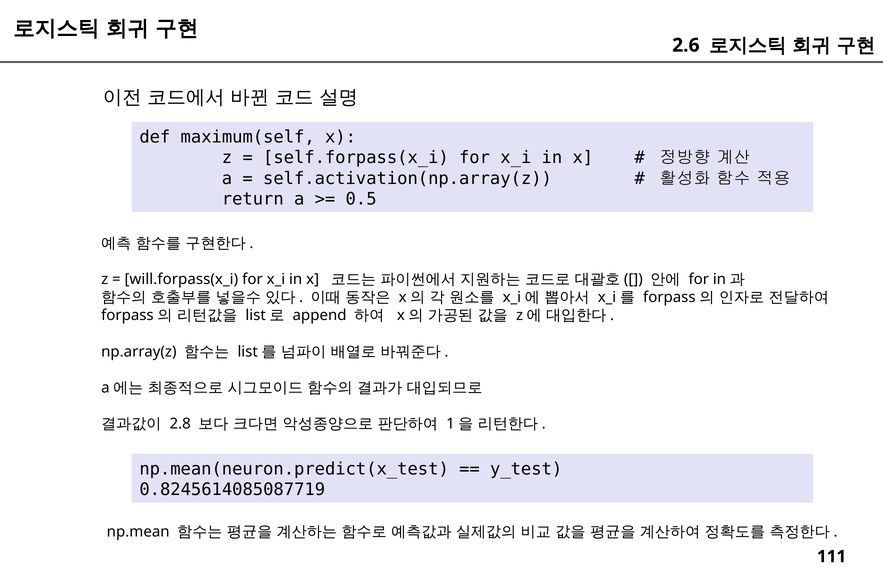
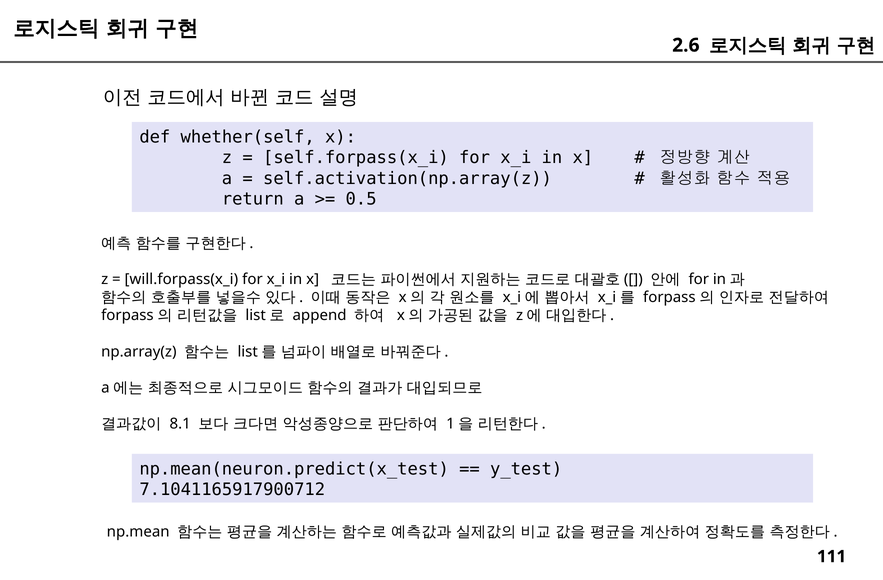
maximum(self: maximum(self -> whether(self (248, 137)
2.8: 2.8 -> 8.1 (180, 424)
0.8245614085087719: 0.8245614085087719 -> 7.1041165917900712 (232, 490)
